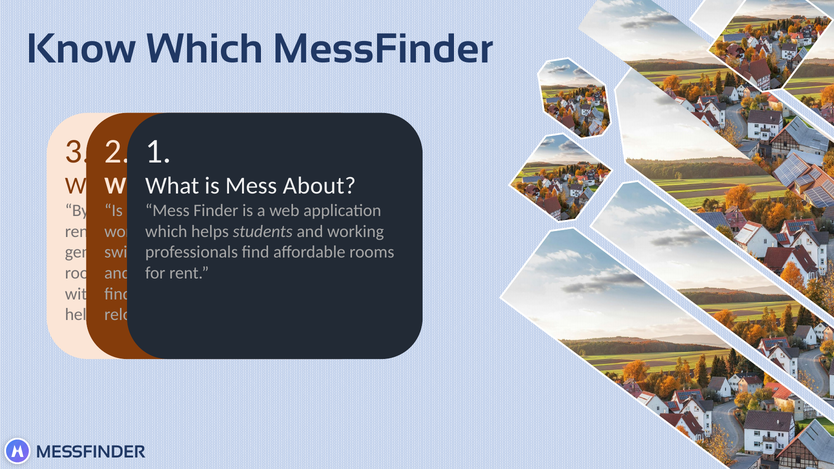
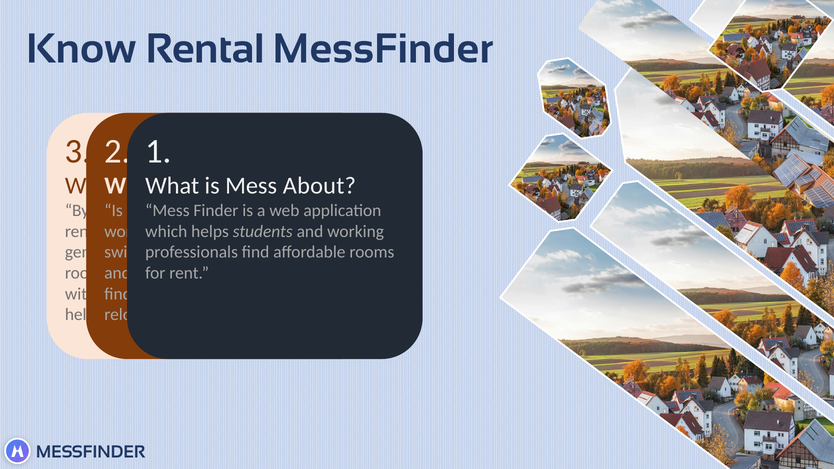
Know Which: Which -> Rental (205, 49)
